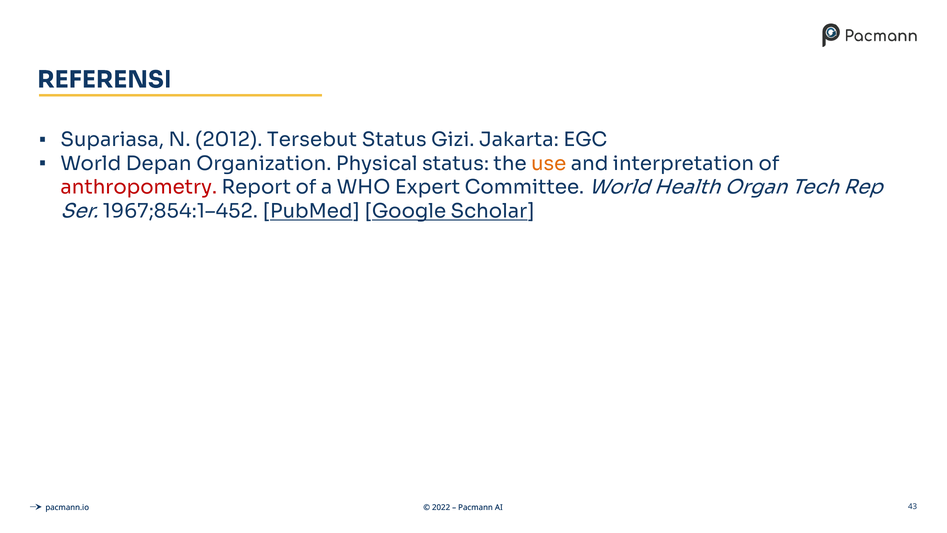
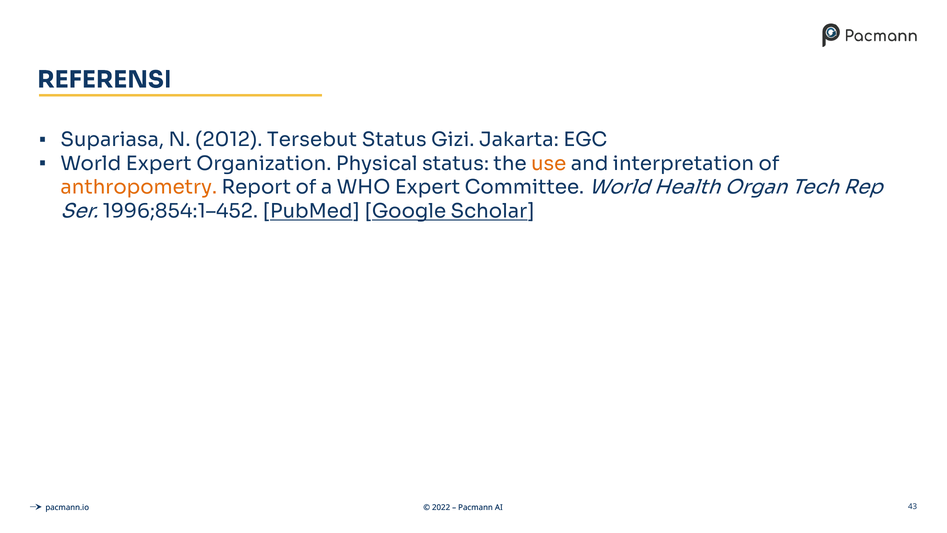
World Depan: Depan -> Expert (159, 163)
anthropometry colour: red -> orange (139, 187)
1967;854:1–452: 1967;854:1–452 -> 1996;854:1–452 (180, 211)
